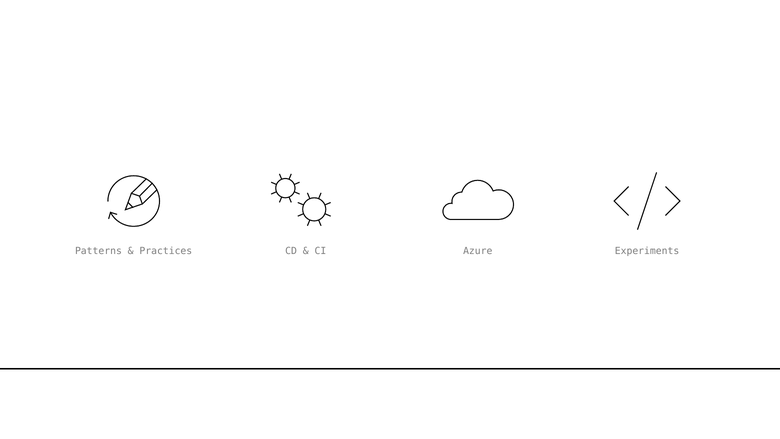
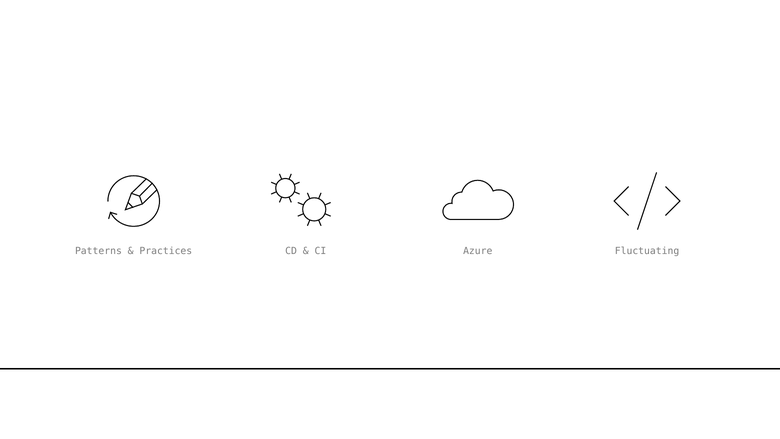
Experiments: Experiments -> Fluctuating (647, 251)
